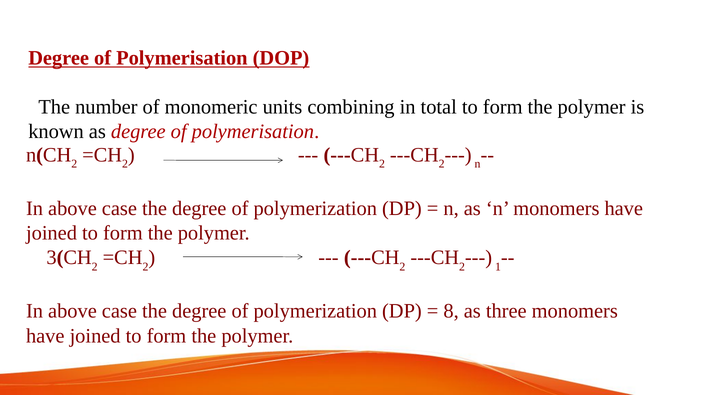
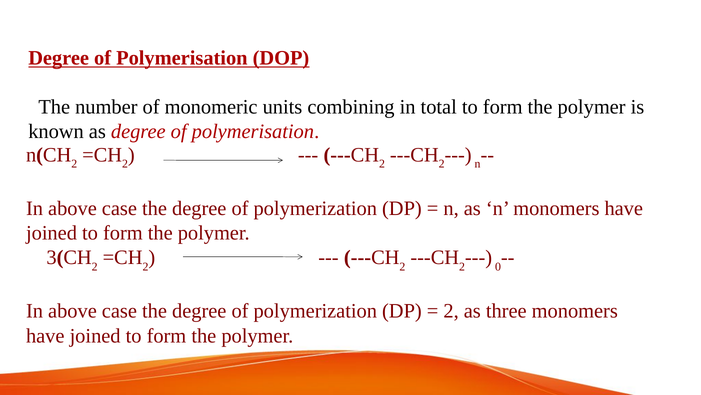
1: 1 -> 0 (498, 266)
8: 8 -> 2 (451, 311)
